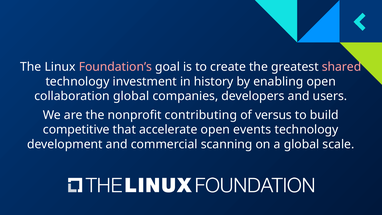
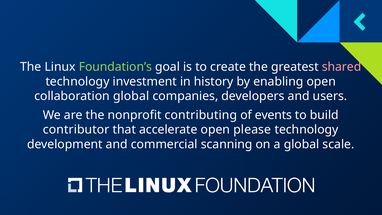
Foundation’s colour: pink -> light green (115, 67)
versus: versus -> events (273, 115)
competitive: competitive -> contributor (76, 130)
events: events -> please (252, 130)
